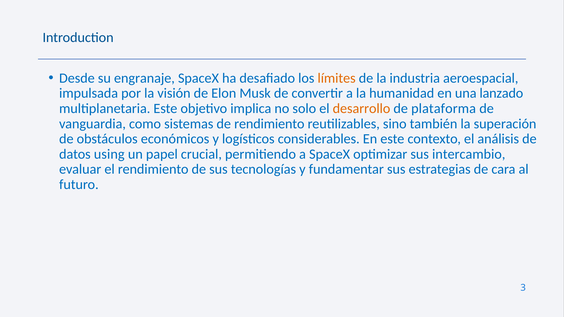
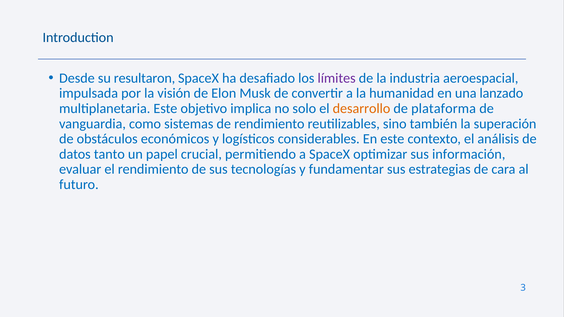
engranaje: engranaje -> resultaron (145, 78)
límites colour: orange -> purple (337, 78)
using: using -> tanto (109, 154)
intercambio: intercambio -> información (469, 154)
